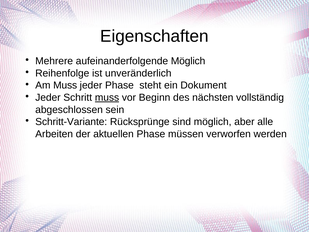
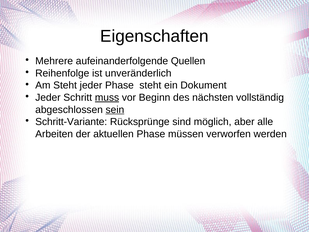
aufeinanderfolgende Möglich: Möglich -> Quellen (188, 61)
Am Muss: Muss -> Steht (65, 85)
sein underline: none -> present (115, 110)
